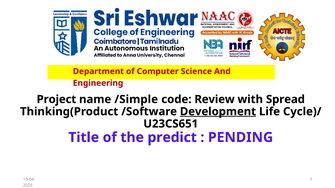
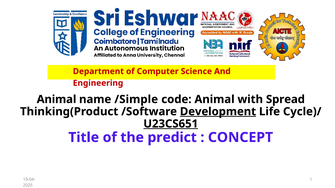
Project: Project -> Animal (56, 100)
code Review: Review -> Animal (214, 100)
U23CS651 underline: none -> present (171, 124)
PENDING: PENDING -> CONCEPT (241, 138)
